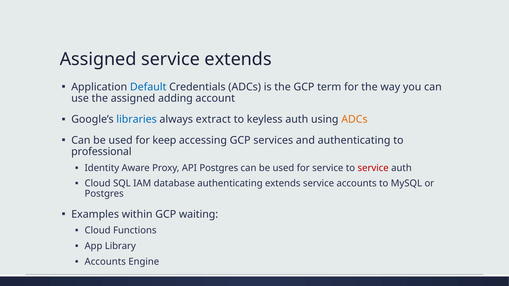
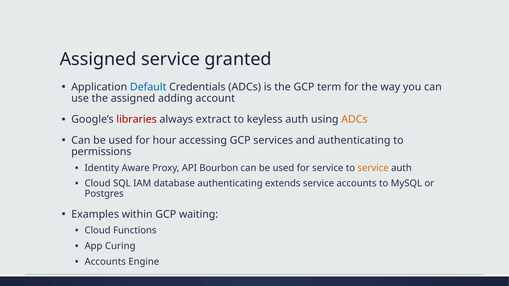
service extends: extends -> granted (238, 59)
libraries colour: blue -> red (137, 119)
keep: keep -> hour (164, 140)
professional: professional -> permissions (101, 152)
API Postgres: Postgres -> Bourbon (219, 168)
service colour: red -> orange (373, 168)
Library: Library -> Curing (120, 246)
